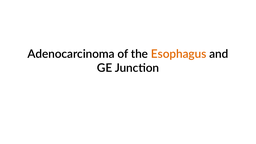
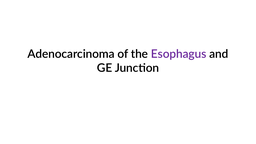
Esophagus colour: orange -> purple (179, 54)
